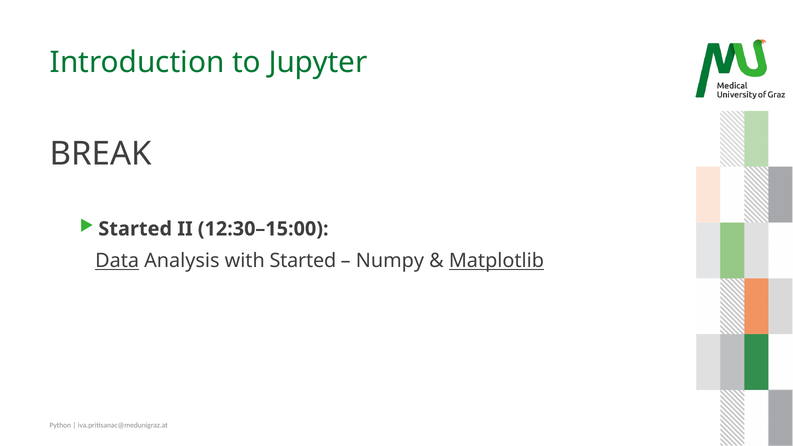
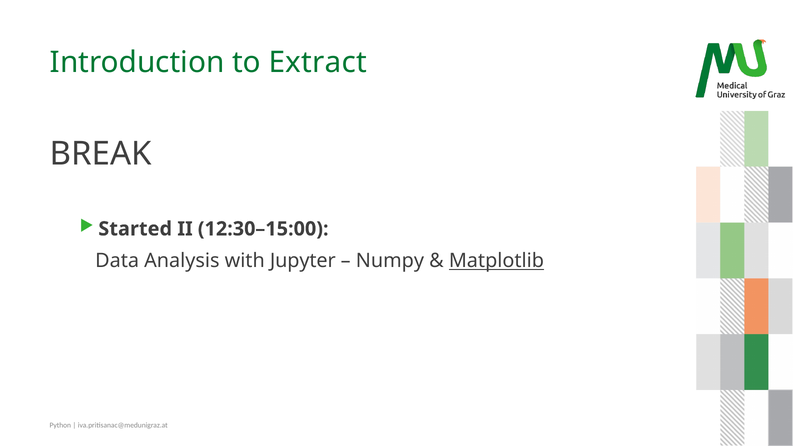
Jupyter: Jupyter -> Extract (318, 63)
Data underline: present -> none (117, 261)
with Started: Started -> Jupyter (303, 261)
